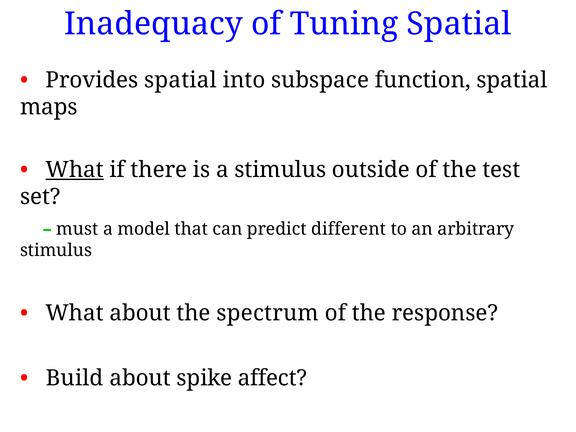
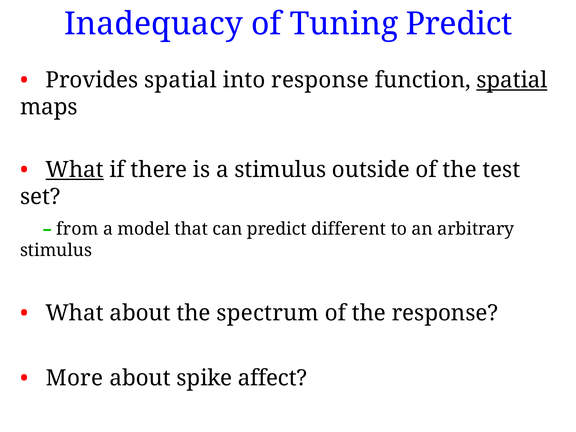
Tuning Spatial: Spatial -> Predict (459, 24)
into subspace: subspace -> response (320, 80)
spatial underline: none -> present (512, 80)
must: must -> from (77, 229)
Build: Build -> More (75, 378)
